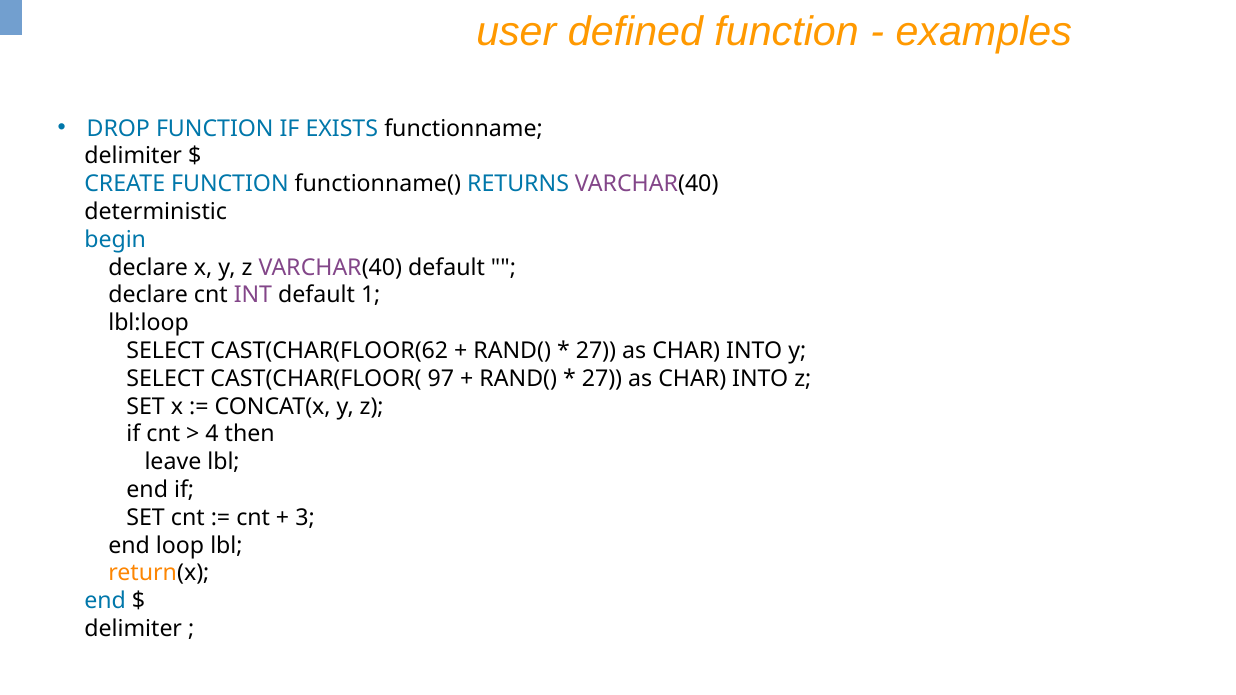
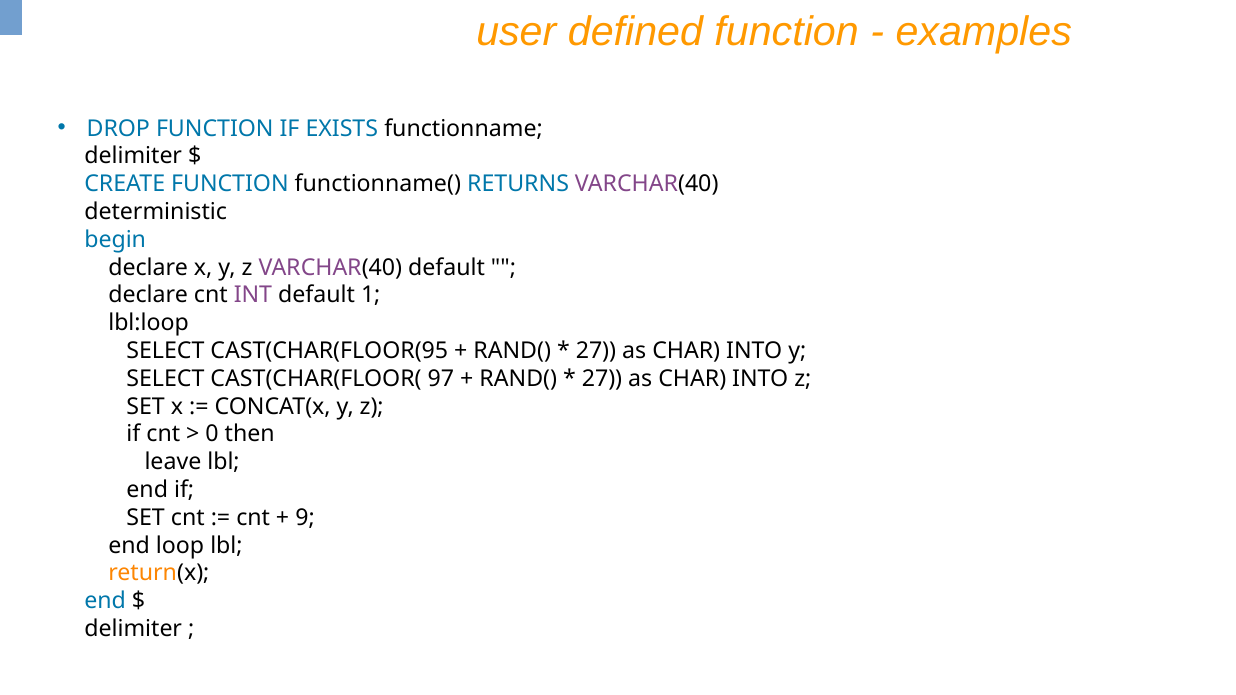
CAST(CHAR(FLOOR(62: CAST(CHAR(FLOOR(62 -> CAST(CHAR(FLOOR(95 (329, 351)
4: 4 -> 0 (212, 434)
3: 3 -> 9 (305, 518)
